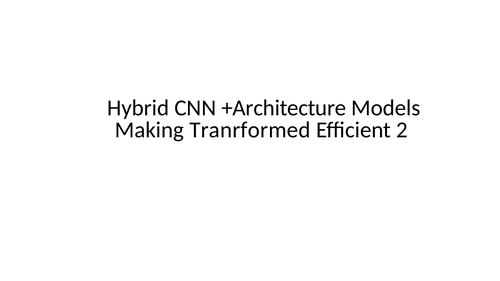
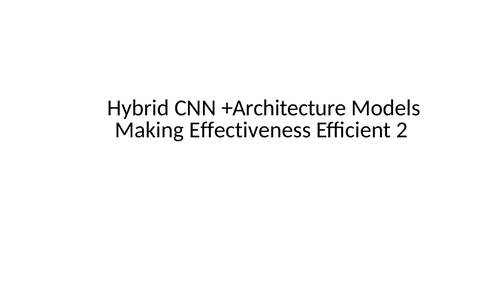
Tranrformed: Tranrformed -> Effectiveness (250, 130)
